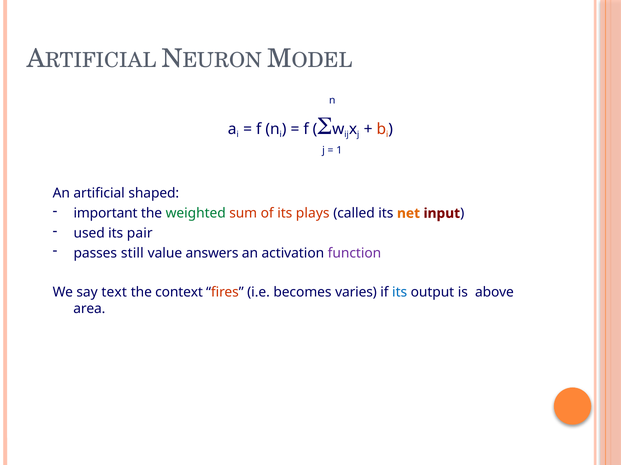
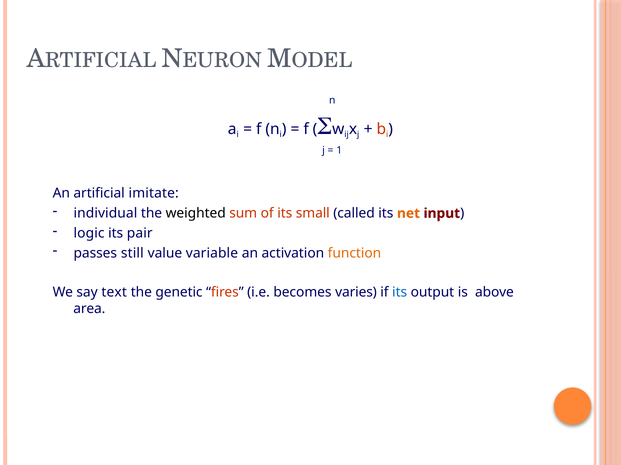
shaped: shaped -> imitate (154, 194)
important: important -> individual (105, 214)
weighted colour: green -> black (196, 214)
plays: plays -> small (313, 214)
used: used -> logic (89, 234)
answers: answers -> variable (212, 254)
function colour: purple -> orange (354, 254)
context: context -> genetic (179, 293)
